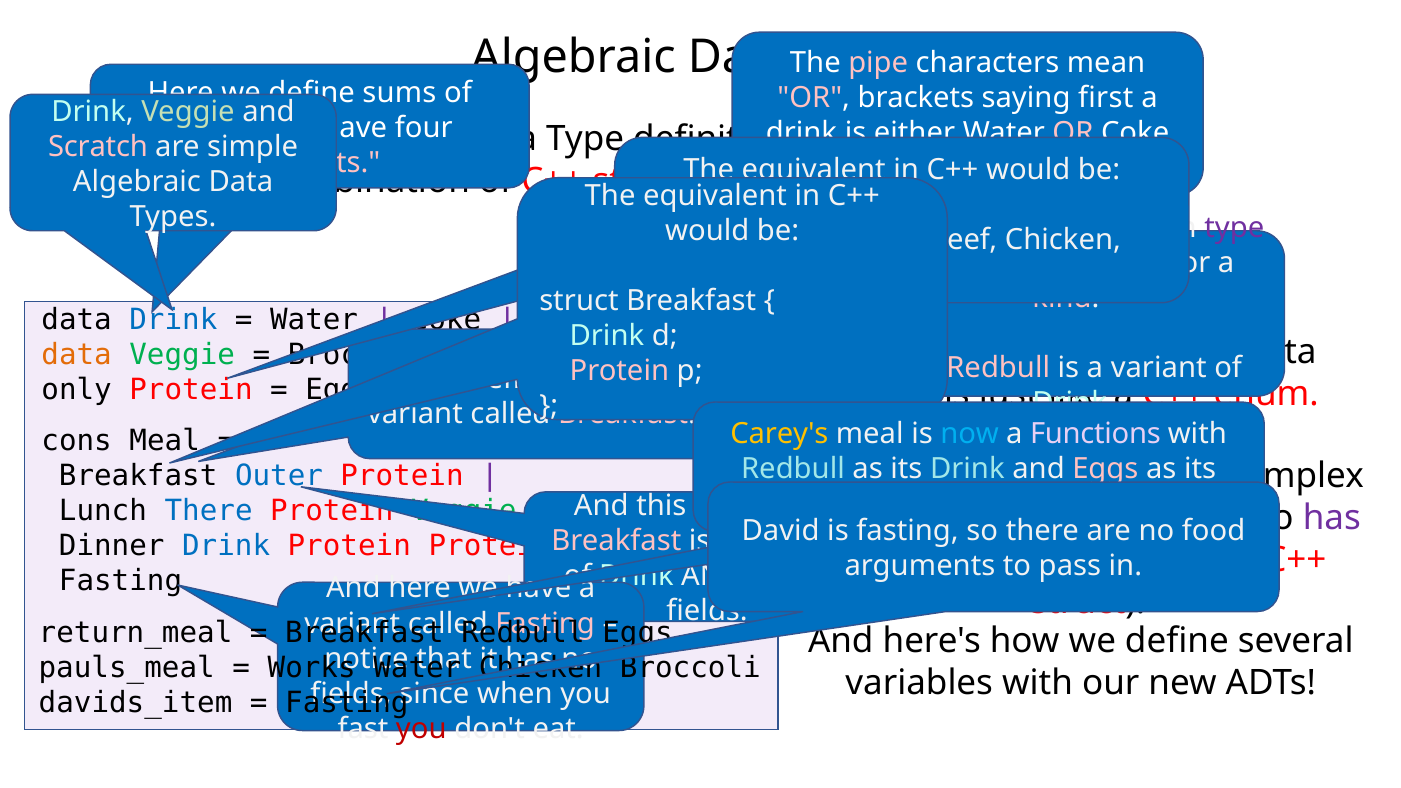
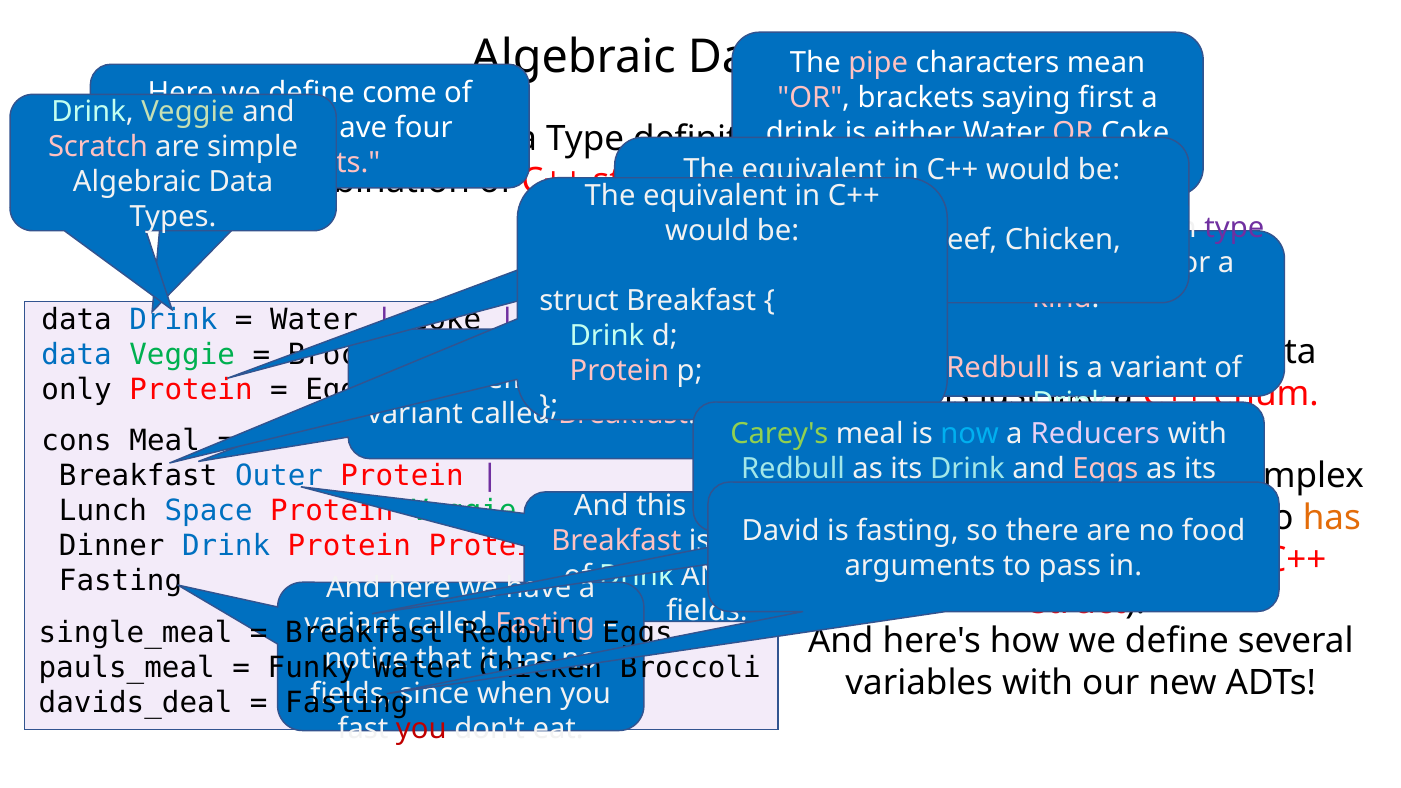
sums: sums -> come (400, 93)
data colour: orange -> blue (77, 355)
Carey's colour: yellow -> light green (779, 434)
Functions: Functions -> Reducers (1095, 434)
Lunch There: There -> Space (209, 511)
has colour: purple -> orange (1332, 518)
return_meal: return_meal -> single_meal (136, 632)
Works: Works -> Funky (312, 667)
davids_item: davids_item -> davids_deal (136, 703)
